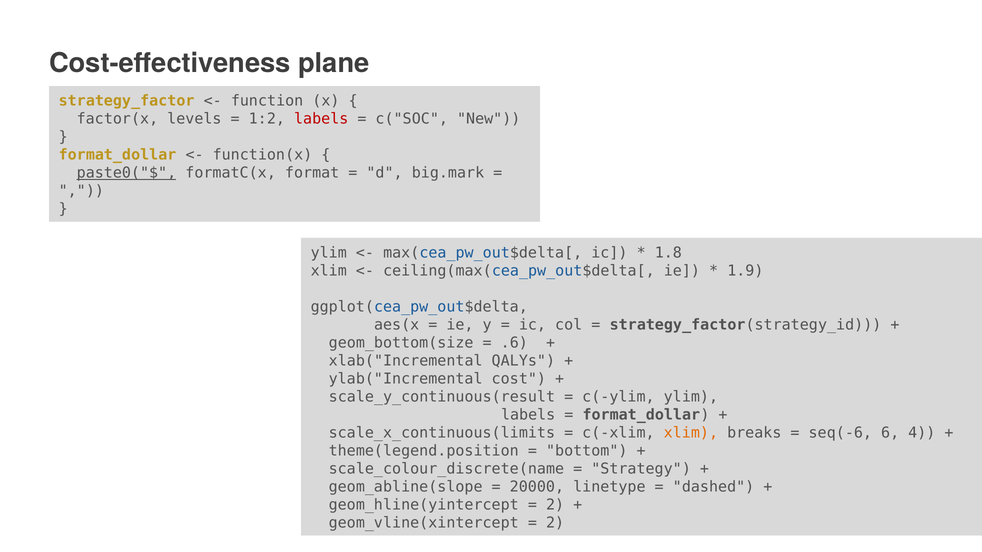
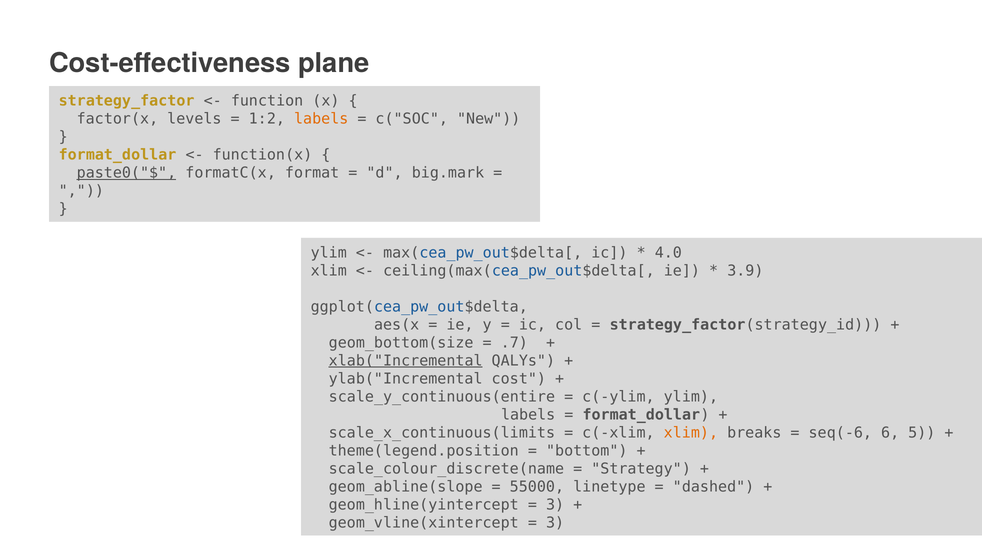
labels colour: red -> orange (321, 119)
1.8: 1.8 -> 4.0 (668, 253)
1.9: 1.9 -> 3.9 (745, 271)
.6: .6 -> .7 (514, 343)
xlab("Incremental underline: none -> present (406, 361)
scale_y_continuous(result: scale_y_continuous(result -> scale_y_continuous(entire (442, 397)
4: 4 -> 5 (922, 433)
20000: 20000 -> 55000 (537, 487)
2: 2 -> 3 (555, 505)
2: 2 -> 3 (555, 523)
